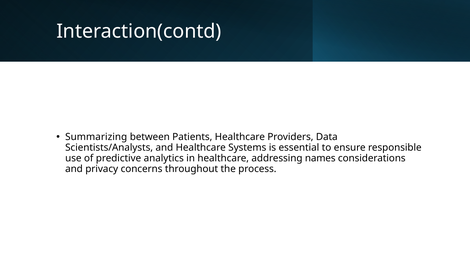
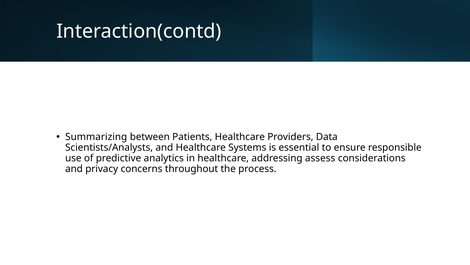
names: names -> assess (320, 158)
